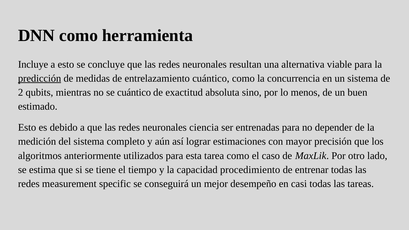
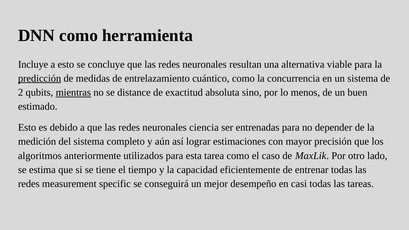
mientras underline: none -> present (73, 93)
se cuántico: cuántico -> distance (134, 93)
procedimiento: procedimiento -> eficientemente (250, 170)
